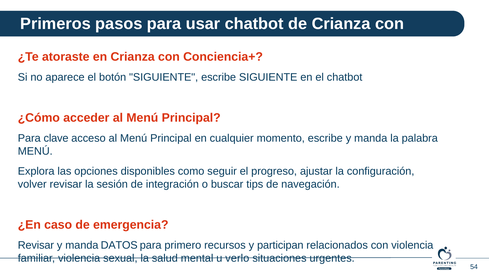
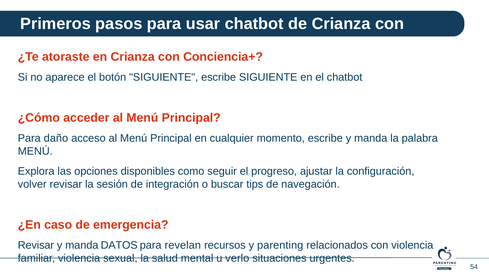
clave: clave -> daño (56, 138)
primero: primero -> revelan (183, 245)
participan: participan -> parenting (280, 245)
